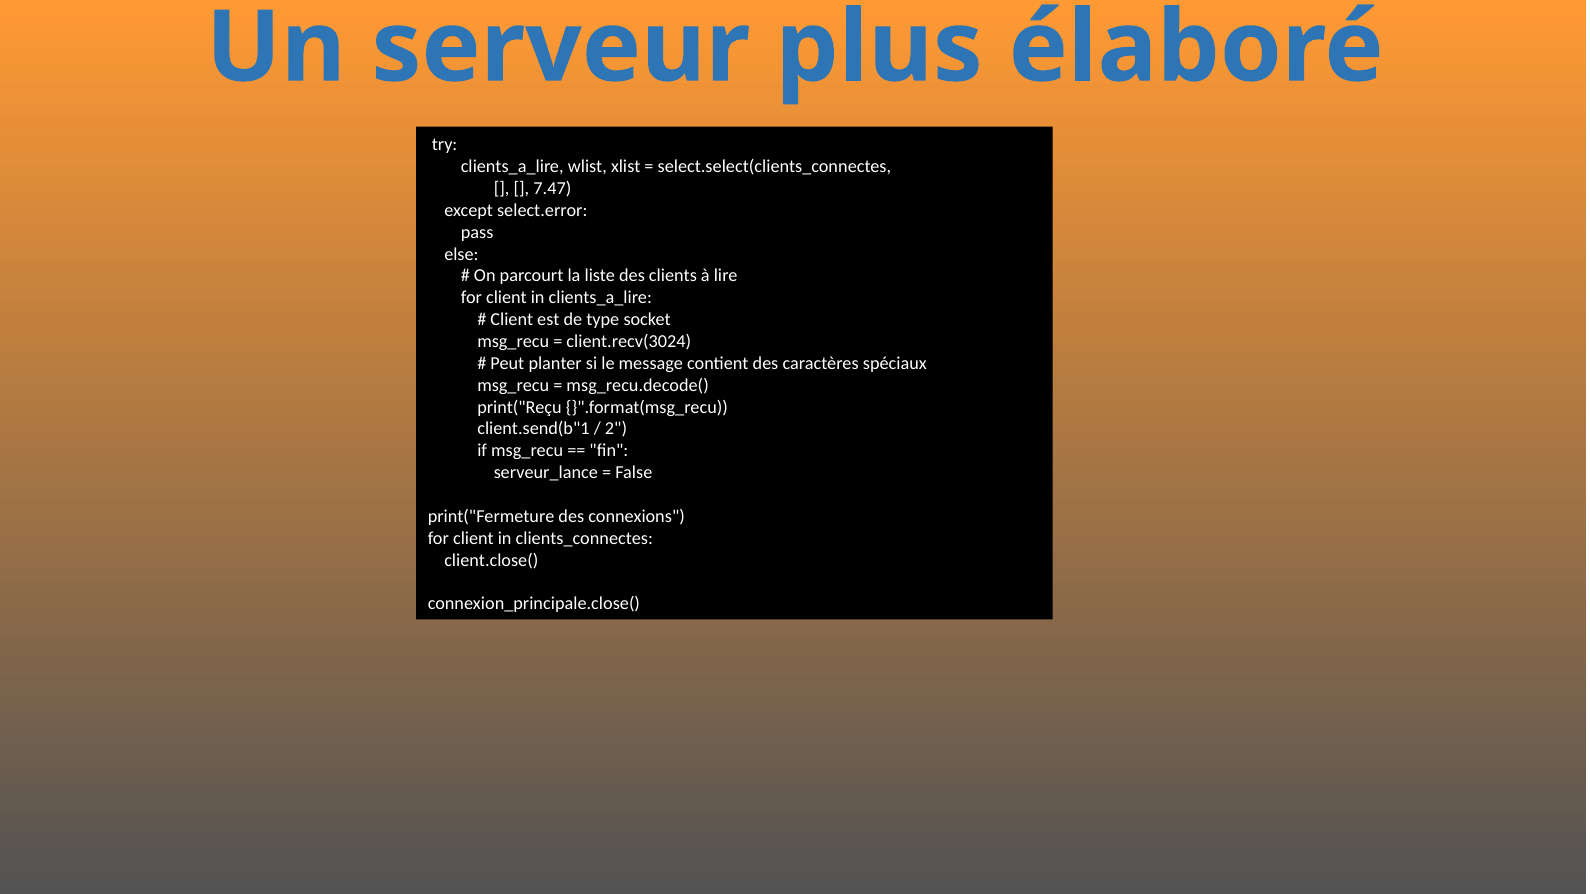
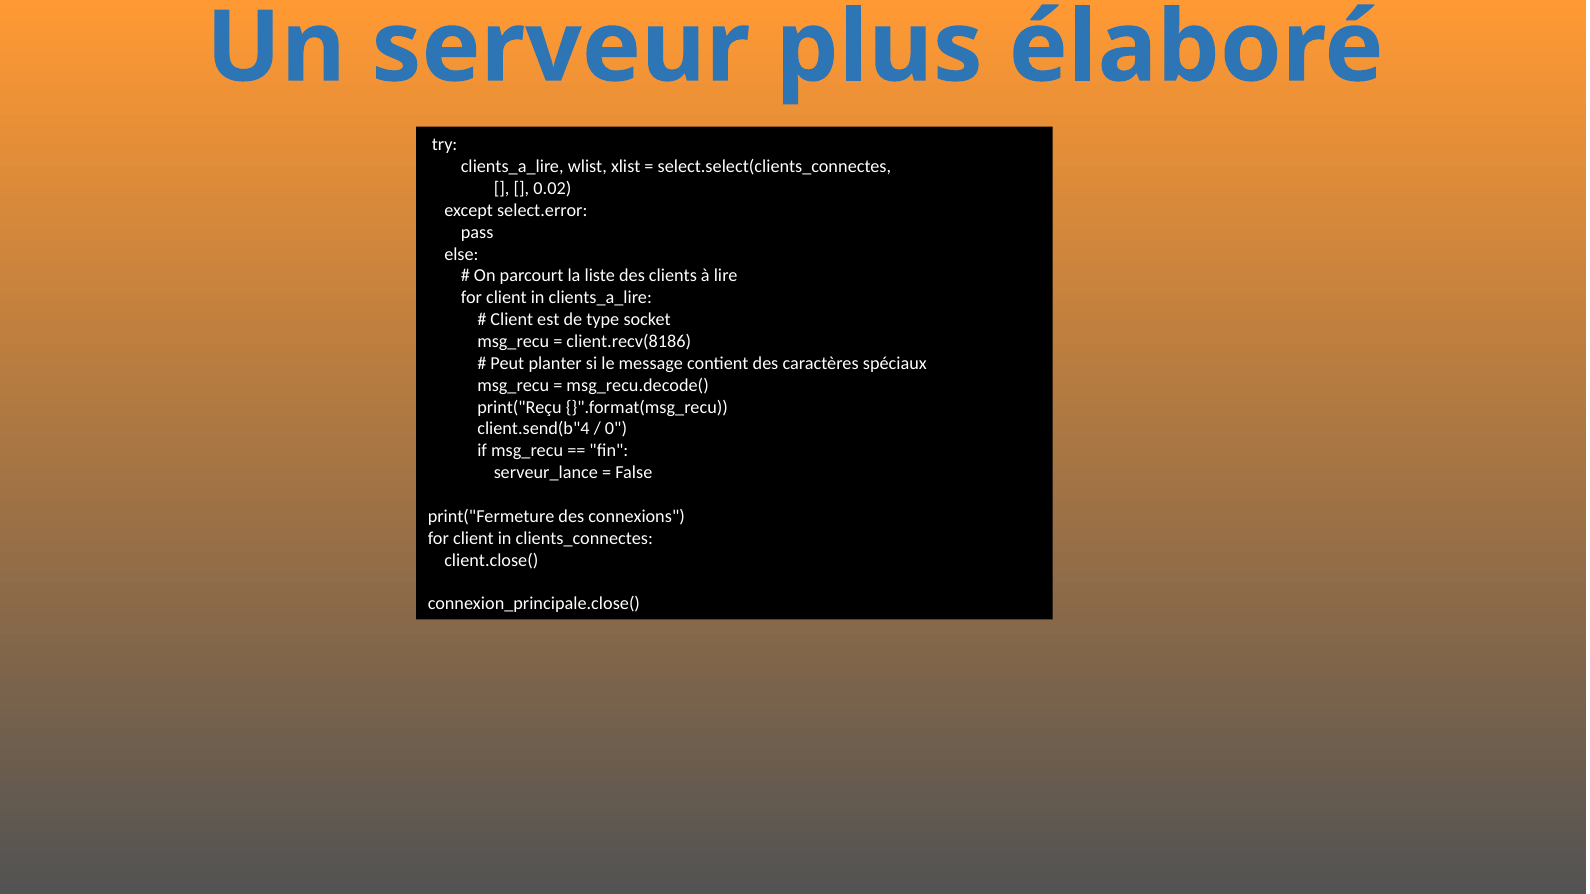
7.47: 7.47 -> 0.02 (552, 188)
client.recv(3024: client.recv(3024 -> client.recv(8186 (629, 342)
client.send(b"1: client.send(b"1 -> client.send(b"4 (533, 429)
2: 2 -> 0 (616, 429)
